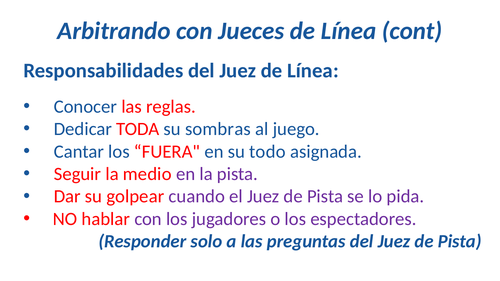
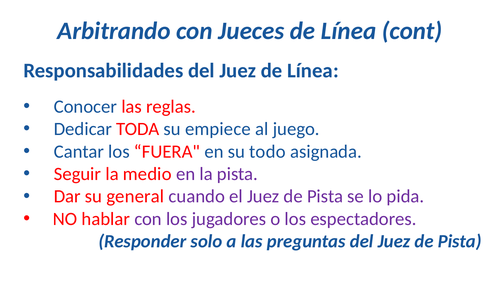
sombras: sombras -> empiece (218, 129)
golpear: golpear -> general (135, 197)
